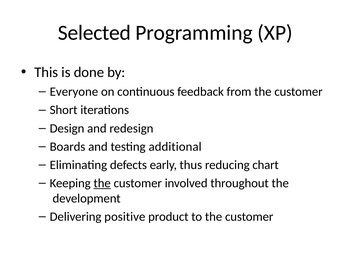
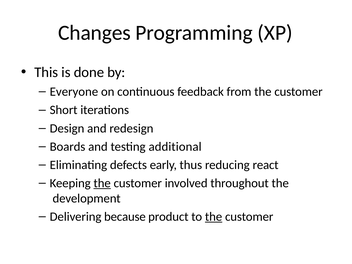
Selected: Selected -> Changes (94, 33)
chart: chart -> react (266, 165)
positive: positive -> because (125, 217)
the underline: none -> present (214, 217)
